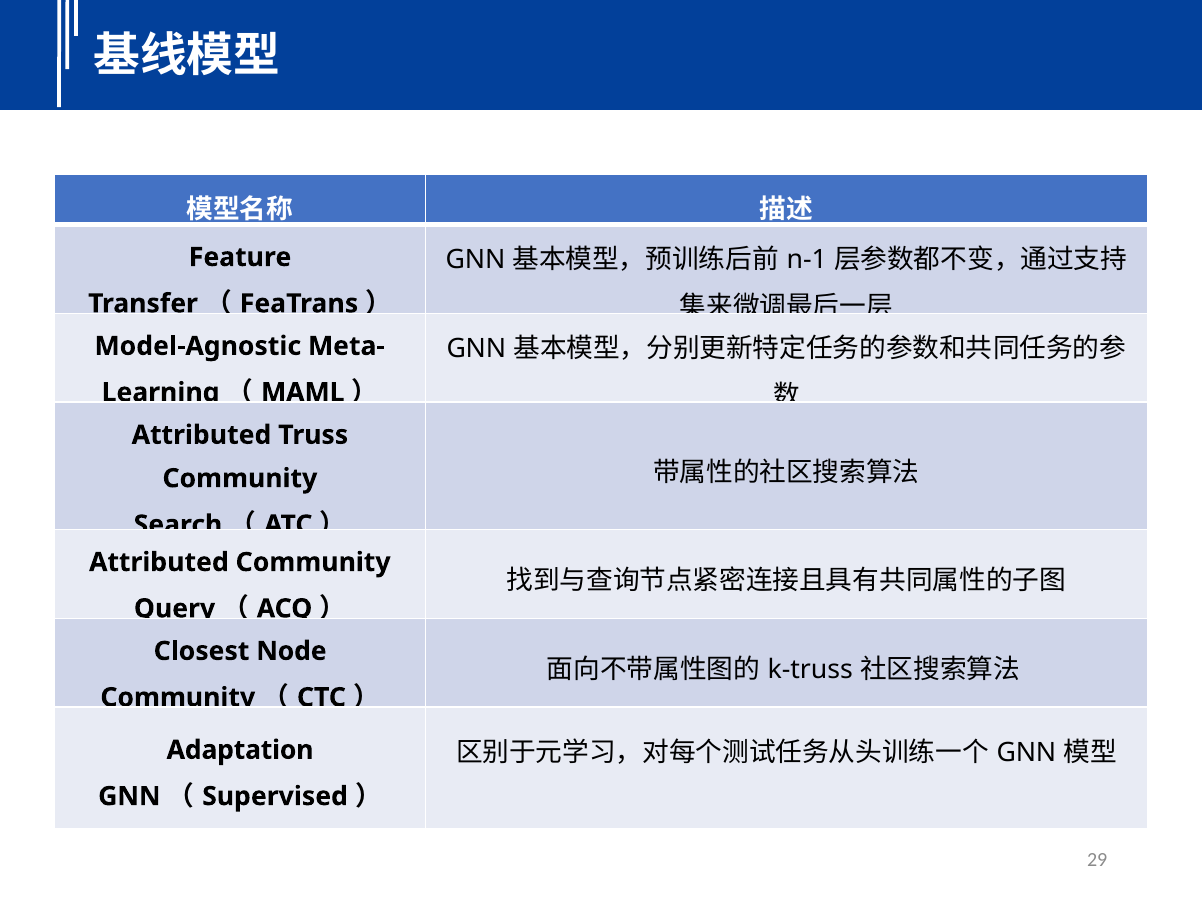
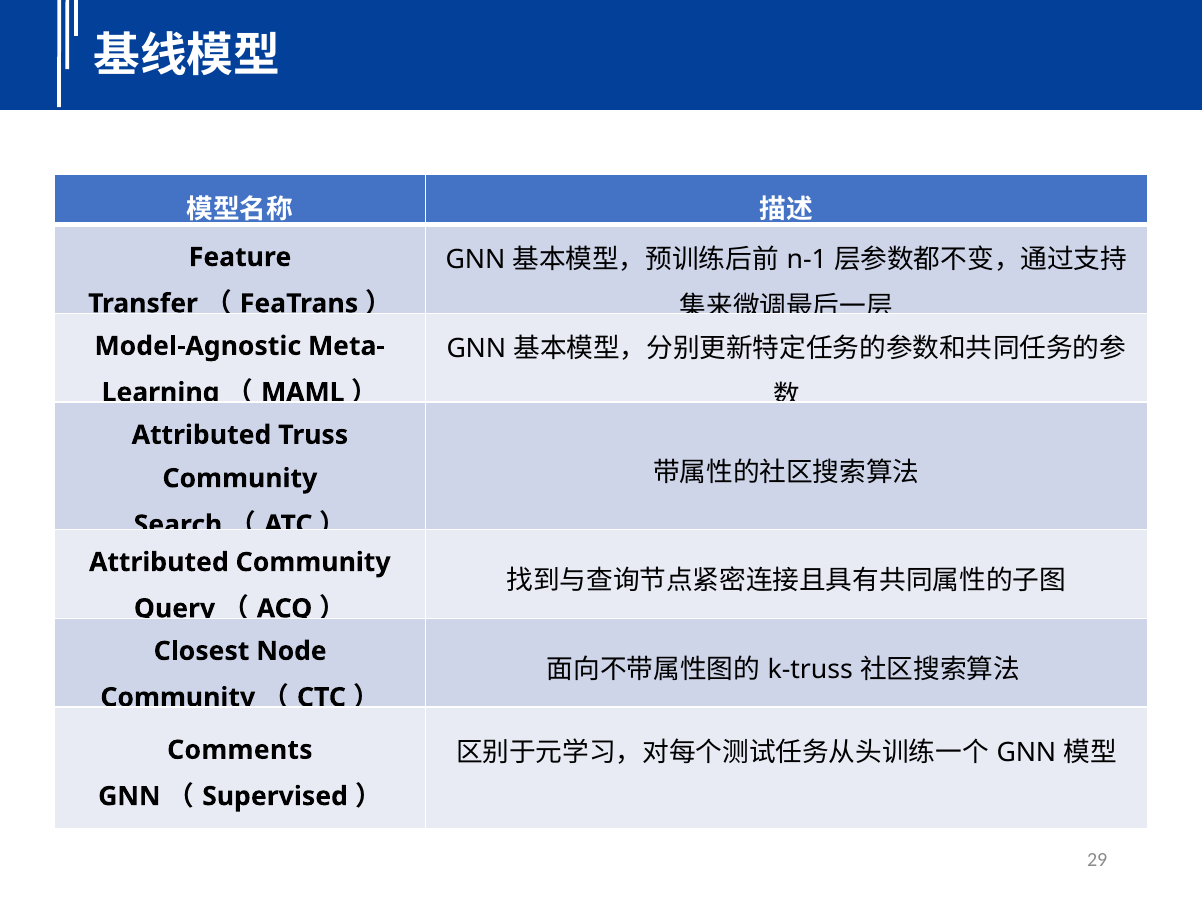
Adaptation: Adaptation -> Comments (240, 750)
